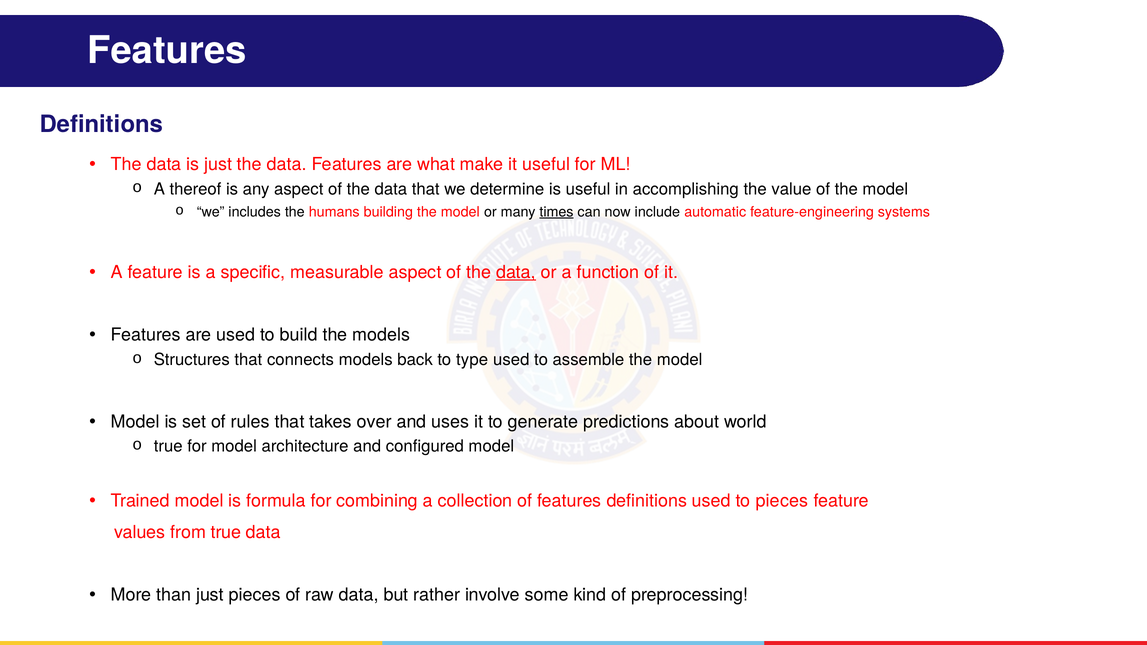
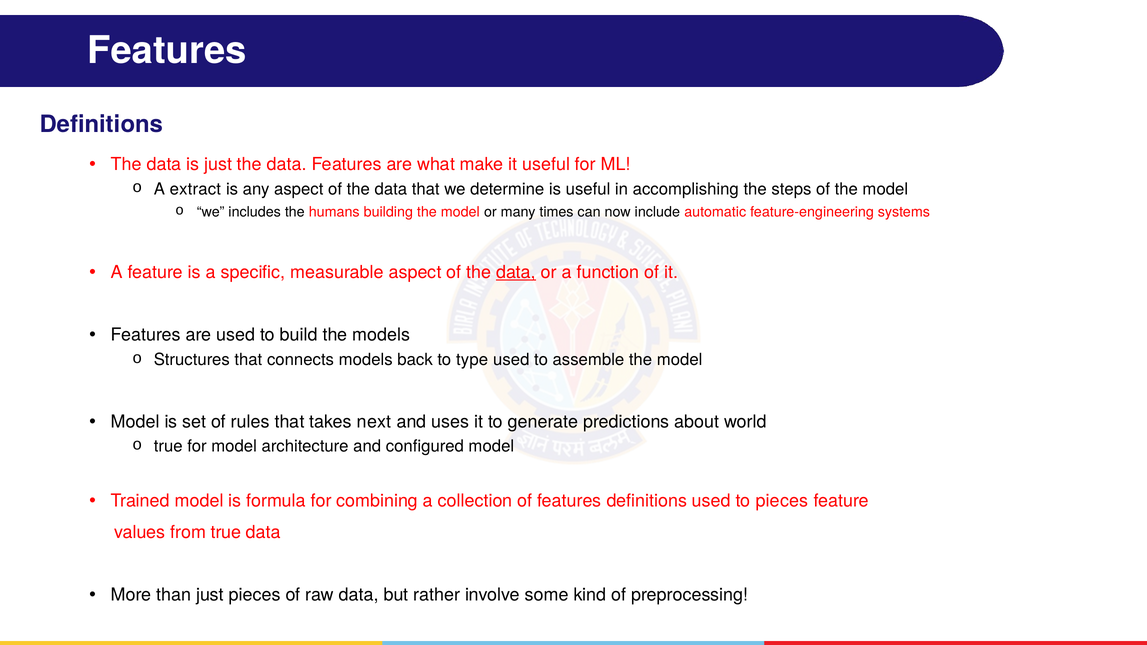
thereof: thereof -> extract (195, 189)
value: value -> steps (791, 189)
times underline: present -> none (556, 212)
over: over -> next (374, 422)
